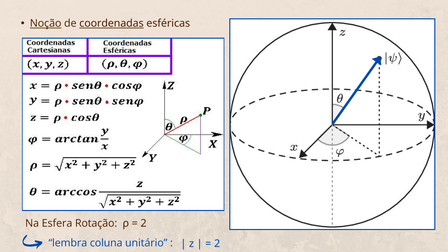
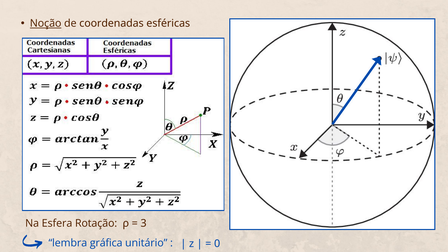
coordenadas underline: present -> none (111, 23)
2: 2 -> 3 (144, 223)
coluna: coluna -> gráfica (106, 243)
2: 2 -> 0 (217, 244)
